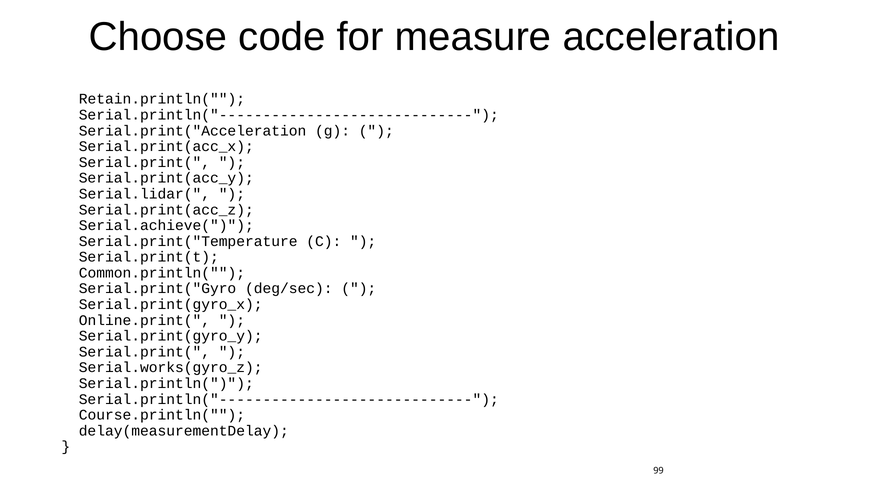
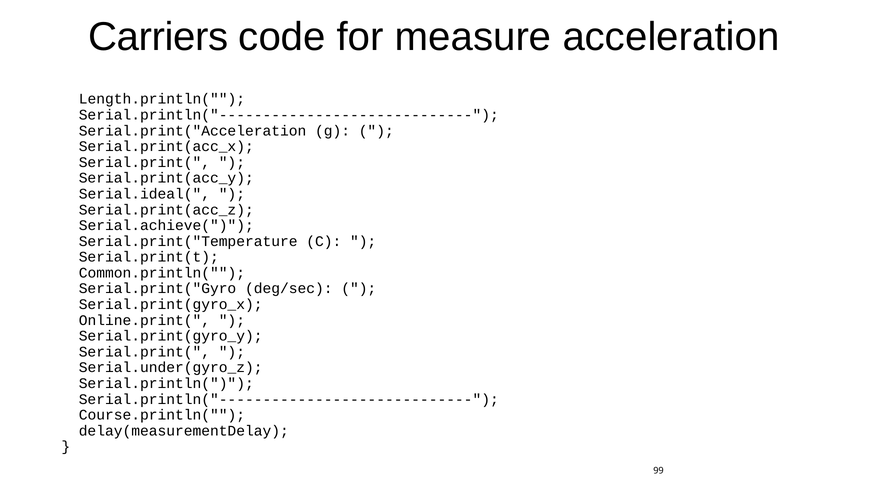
Choose: Choose -> Carriers (158, 37)
Retain.println(: Retain.println( -> Length.println( (162, 99)
Serial.lidar(: Serial.lidar( -> Serial.ideal( (144, 194)
Serial.works(gyro_z: Serial.works(gyro_z -> Serial.under(gyro_z (171, 368)
